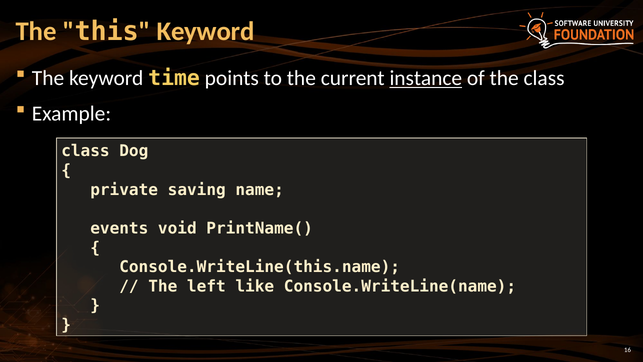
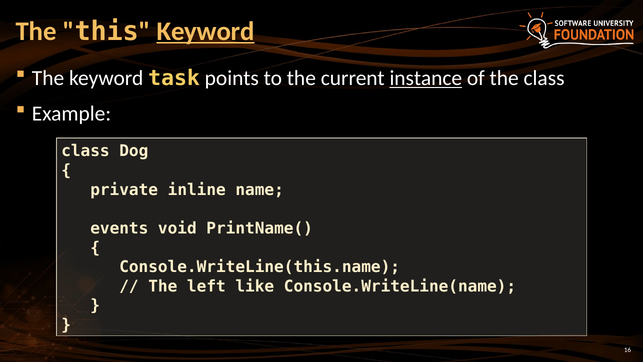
Keyword underline: none -> present (206, 31)
time: time -> task (174, 78)
saving: saving -> inline (197, 190)
